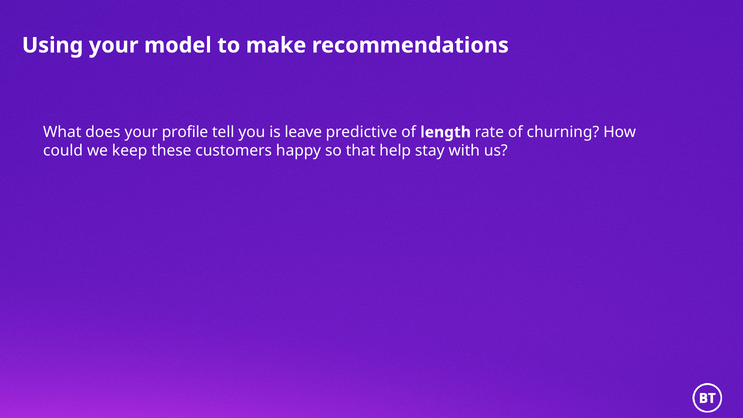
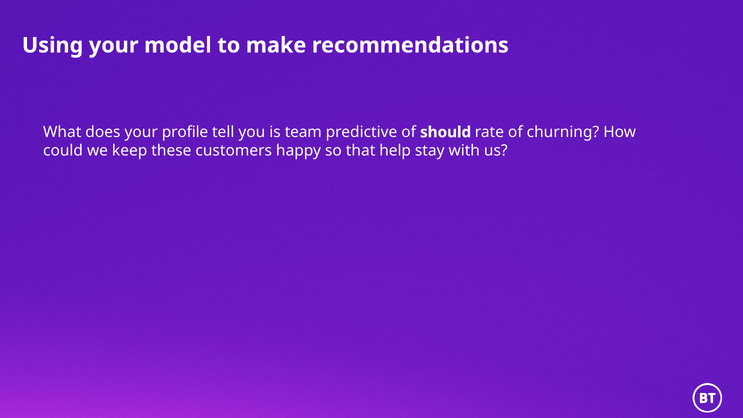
leave: leave -> team (303, 132)
length: length -> should (446, 132)
